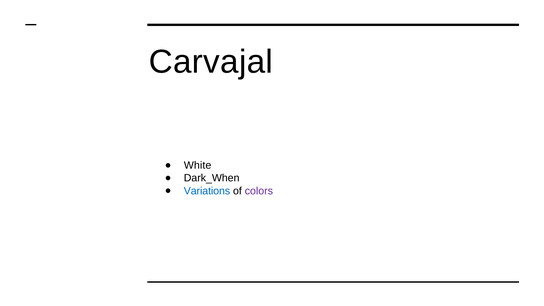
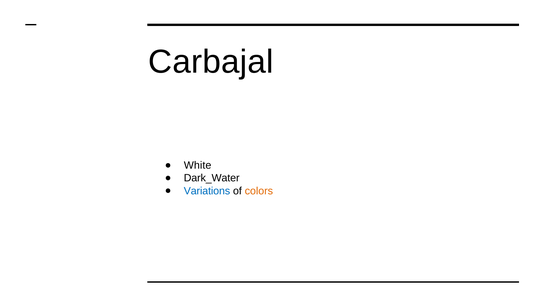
Carvajal: Carvajal -> Carbajal (211, 62)
Dark_When: Dark_When -> Dark_Water (212, 178)
colors colour: purple -> orange (259, 191)
